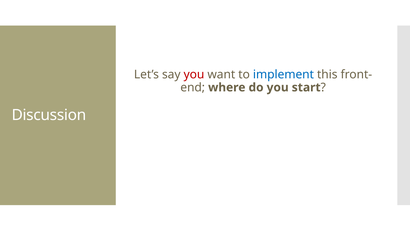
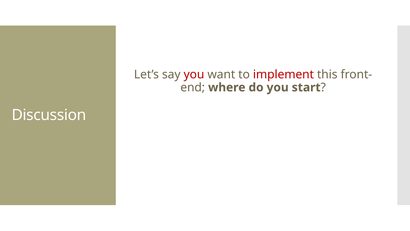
implement colour: blue -> red (283, 74)
